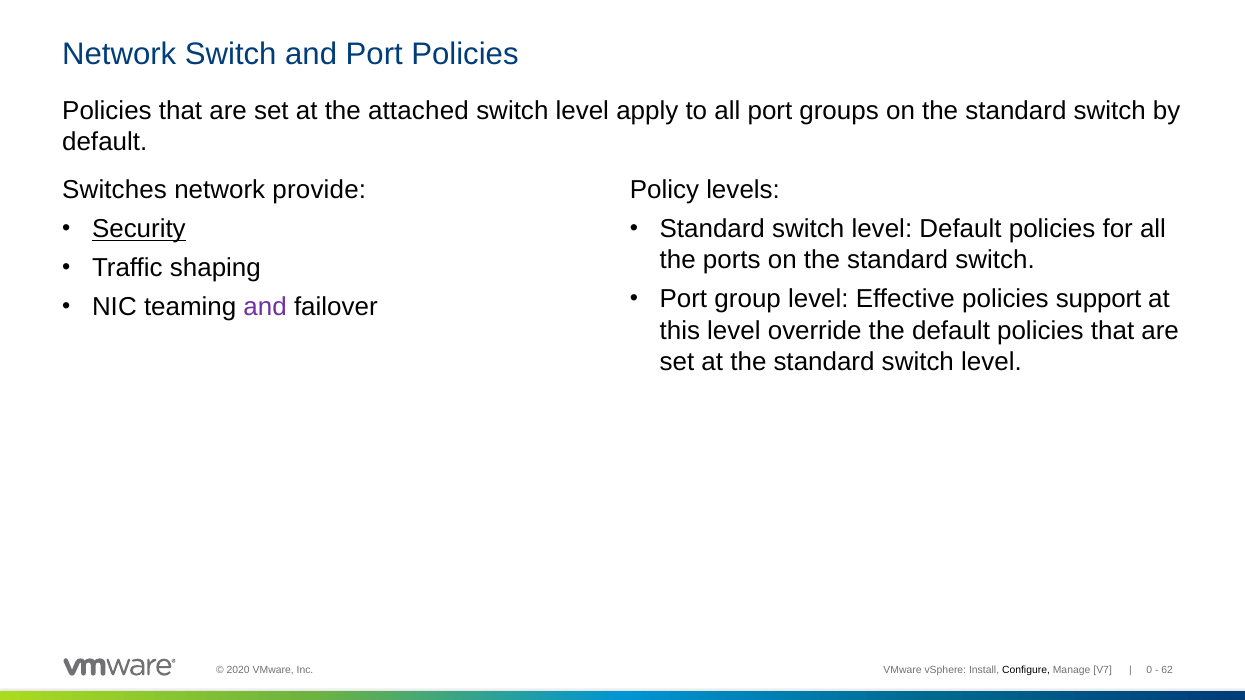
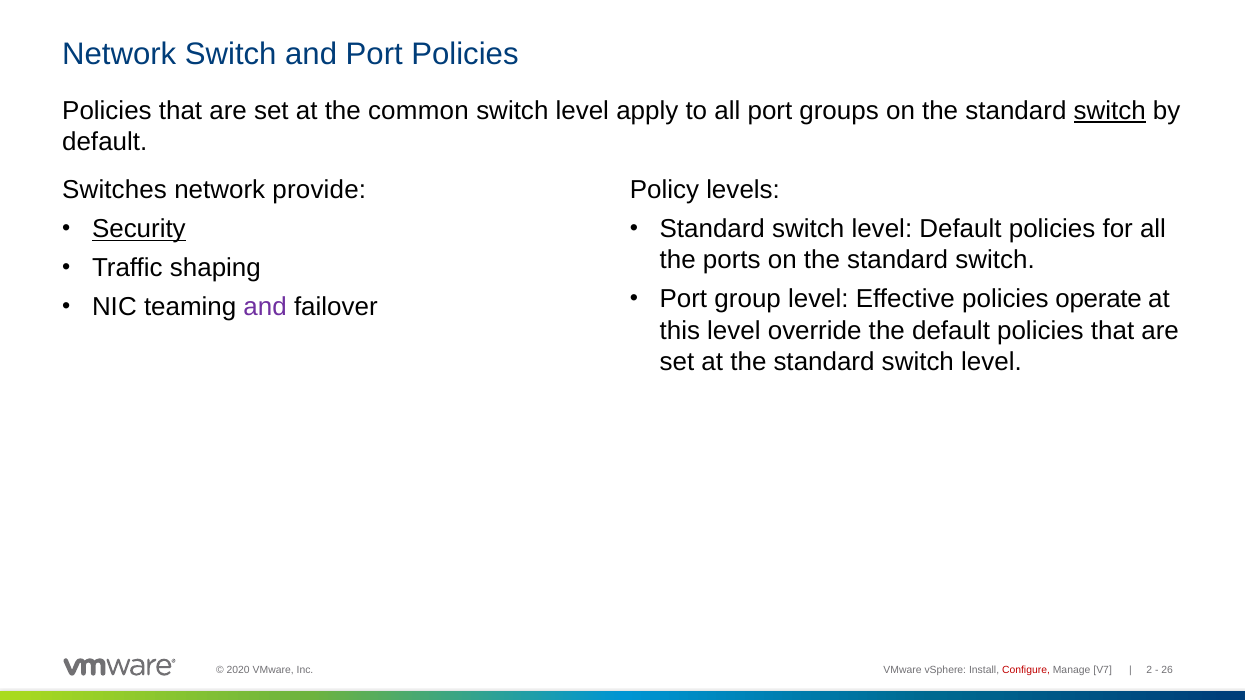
attached: attached -> common (418, 111)
switch underline: none -> present (1110, 111)
support: support -> operate (1099, 299)
Configure colour: black -> red (1026, 670)
0: 0 -> 2 (1149, 670)
62: 62 -> 26 (1167, 670)
